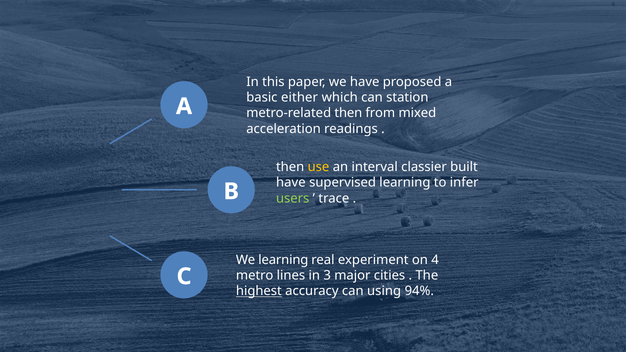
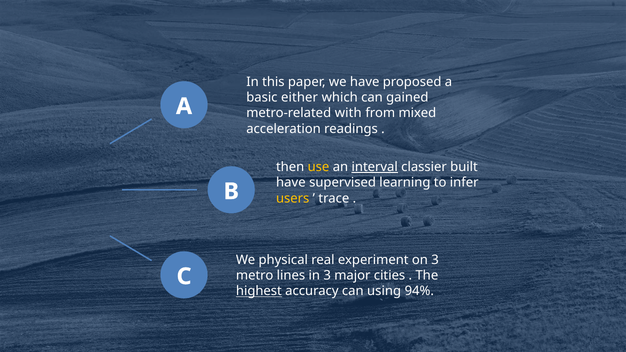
station: station -> gained (407, 98)
metro-related then: then -> with (348, 113)
interval underline: none -> present (375, 167)
users colour: light green -> yellow (293, 198)
We learning: learning -> physical (283, 260)
on 4: 4 -> 3 (435, 260)
